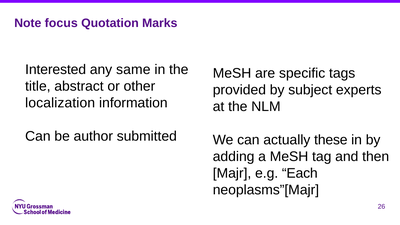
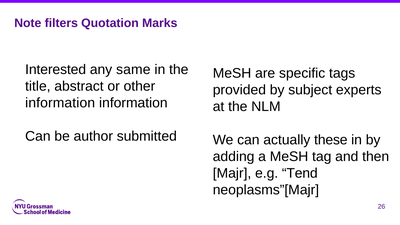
focus: focus -> filters (61, 23)
localization: localization -> information (60, 103)
Each: Each -> Tend (300, 173)
